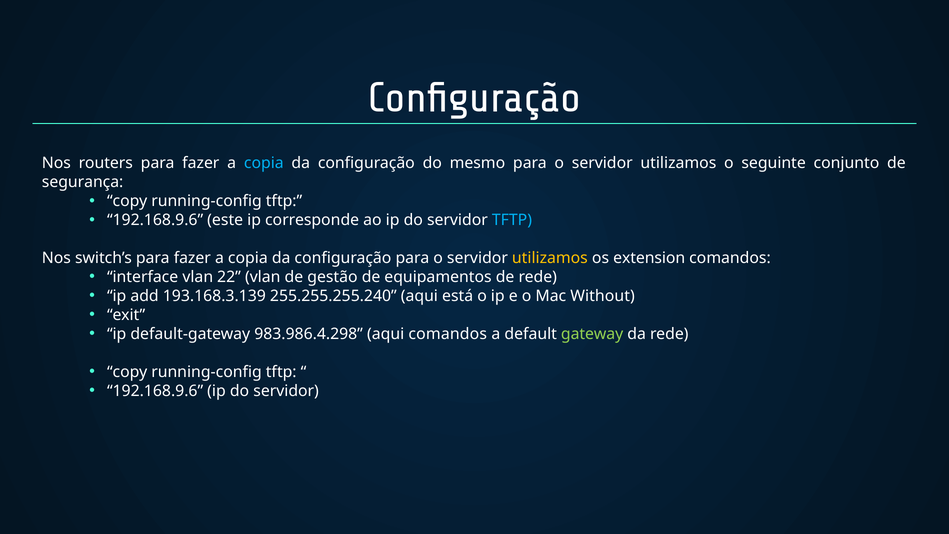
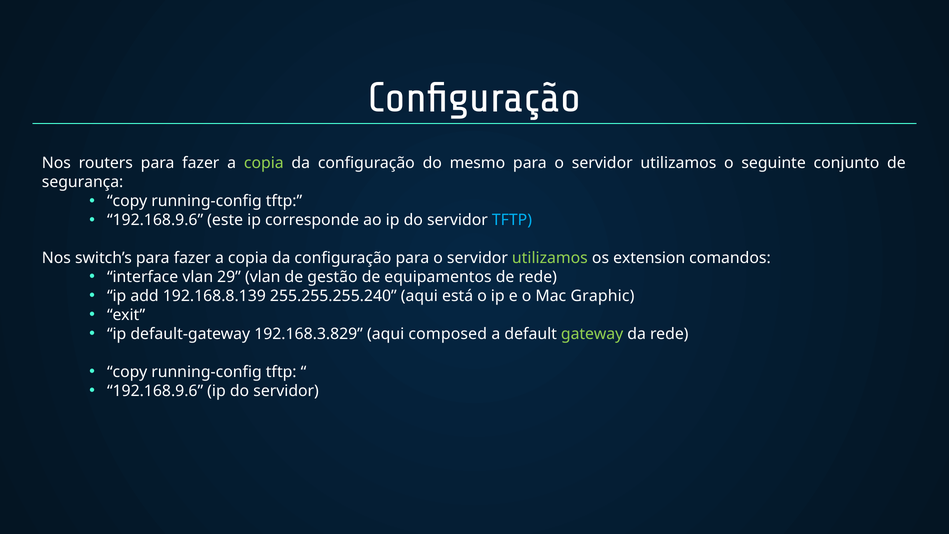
copia colour: light blue -> light green (264, 163)
utilizamos colour: yellow -> light green (550, 258)
22: 22 -> 29 (229, 277)
193.168.3.139: 193.168.3.139 -> 192.168.8.139 (214, 296)
Without: Without -> Graphic (603, 296)
983.986.4.298: 983.986.4.298 -> 192.168.3.829 (309, 334)
aqui comandos: comandos -> composed (448, 334)
